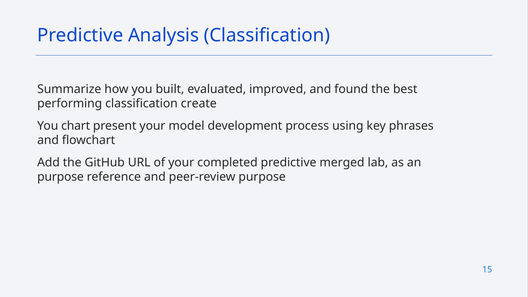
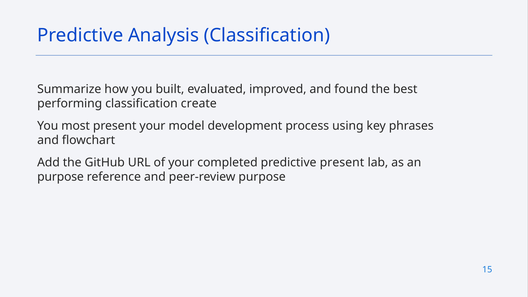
chart: chart -> most (76, 126)
predictive merged: merged -> present (342, 162)
